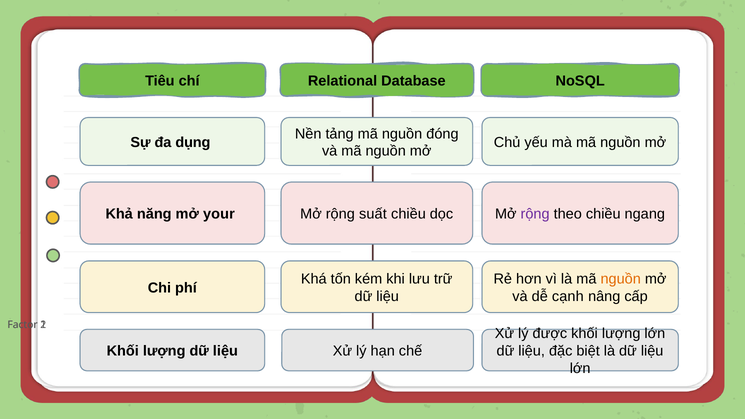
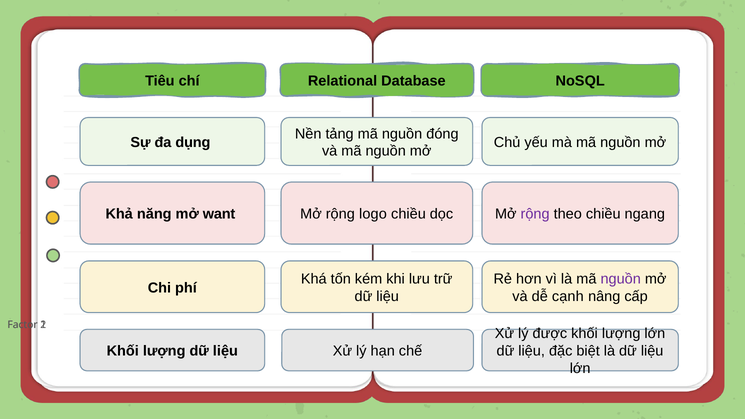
your: your -> want (219, 214)
suất: suất -> logo (373, 214)
nguồn colour: orange -> purple (621, 279)
